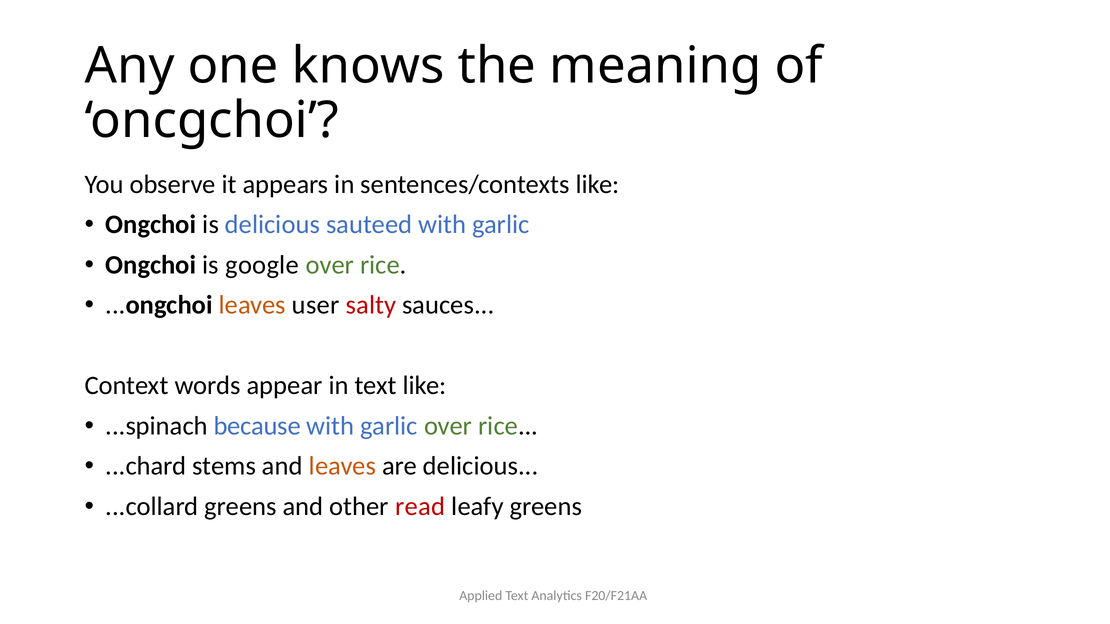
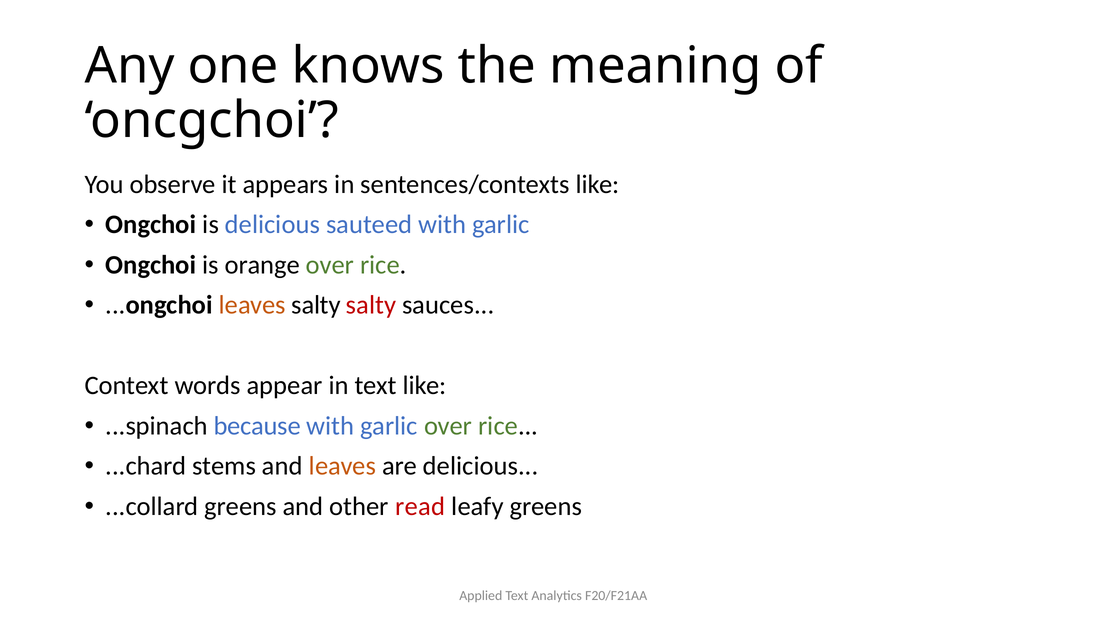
google: google -> orange (262, 265)
leaves user: user -> salty (316, 305)
